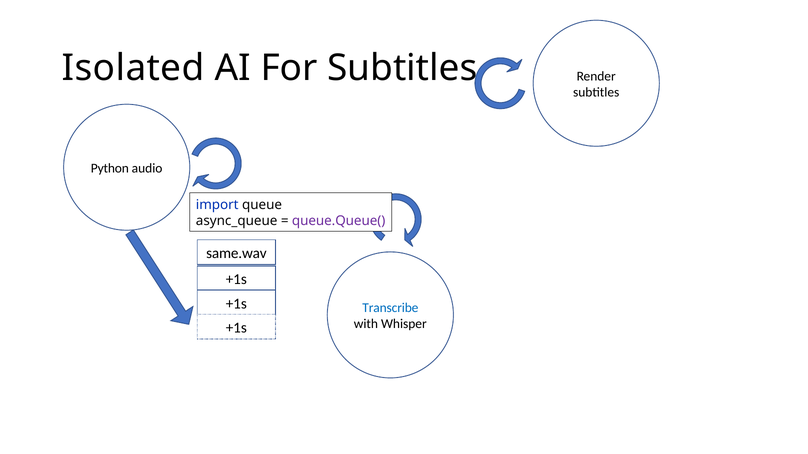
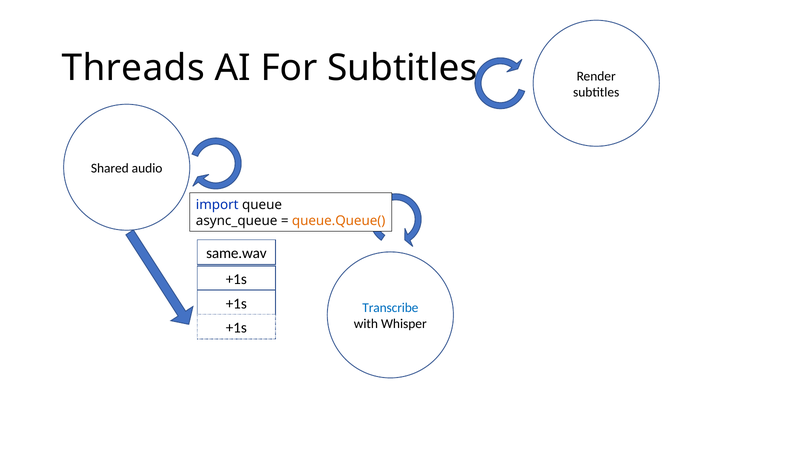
Isolated: Isolated -> Threads (133, 68)
Python: Python -> Shared (110, 168)
queue.Queue( colour: purple -> orange (339, 221)
